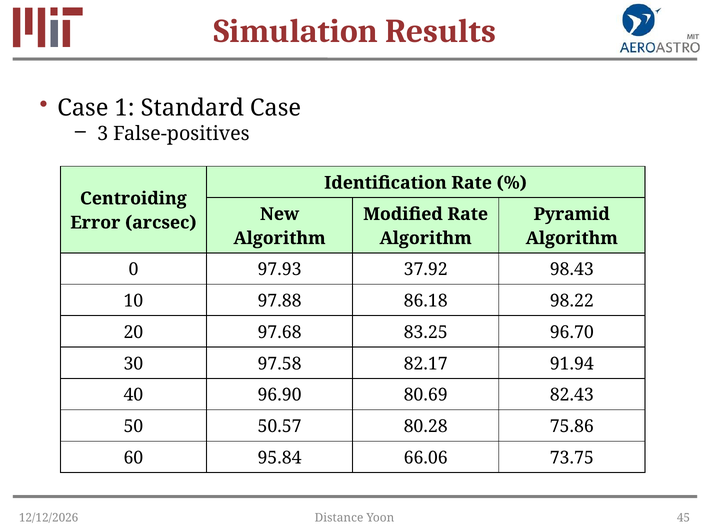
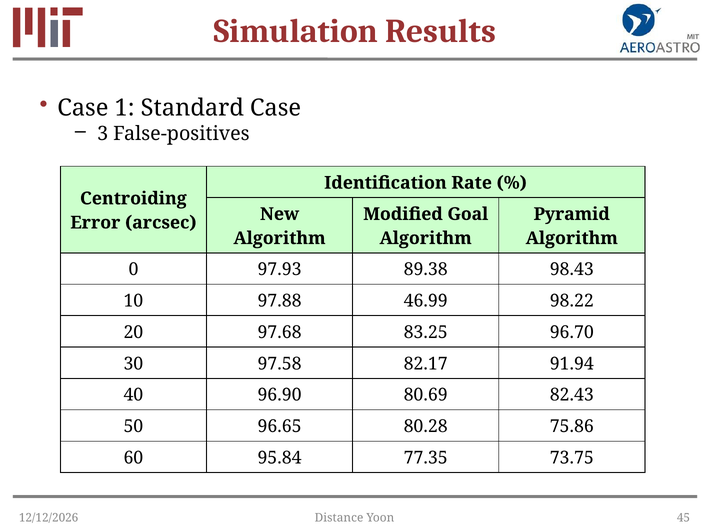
Modified Rate: Rate -> Goal (468, 214)
37.92: 37.92 -> 89.38 (426, 269)
86.18: 86.18 -> 46.99 (426, 301)
50.57: 50.57 -> 96.65 (280, 426)
66.06: 66.06 -> 77.35 (426, 458)
